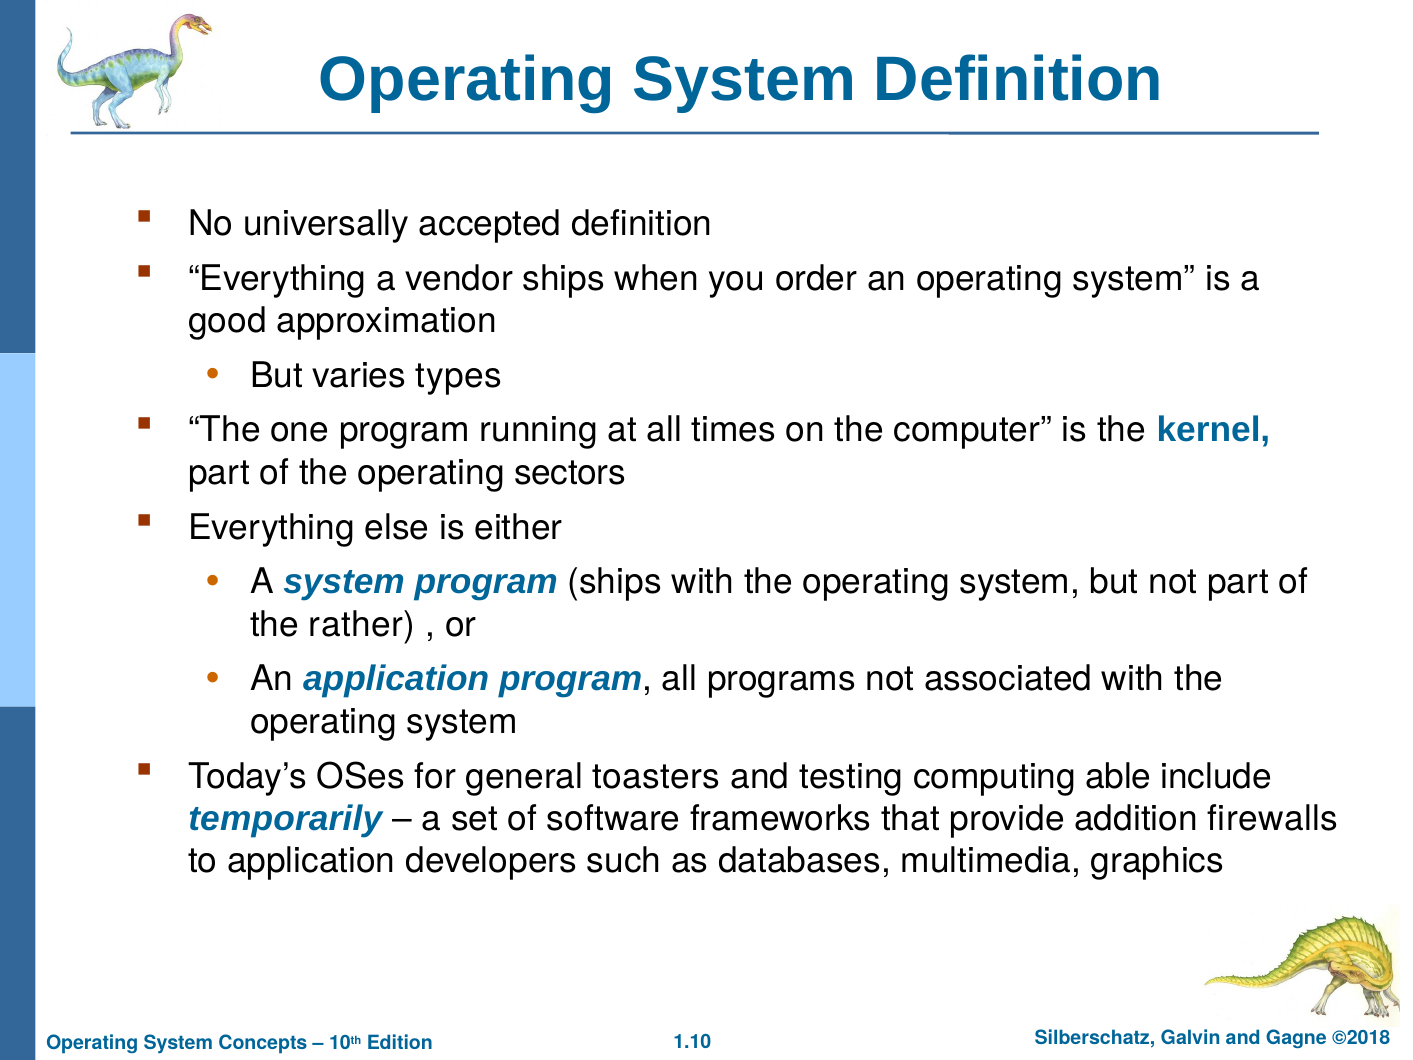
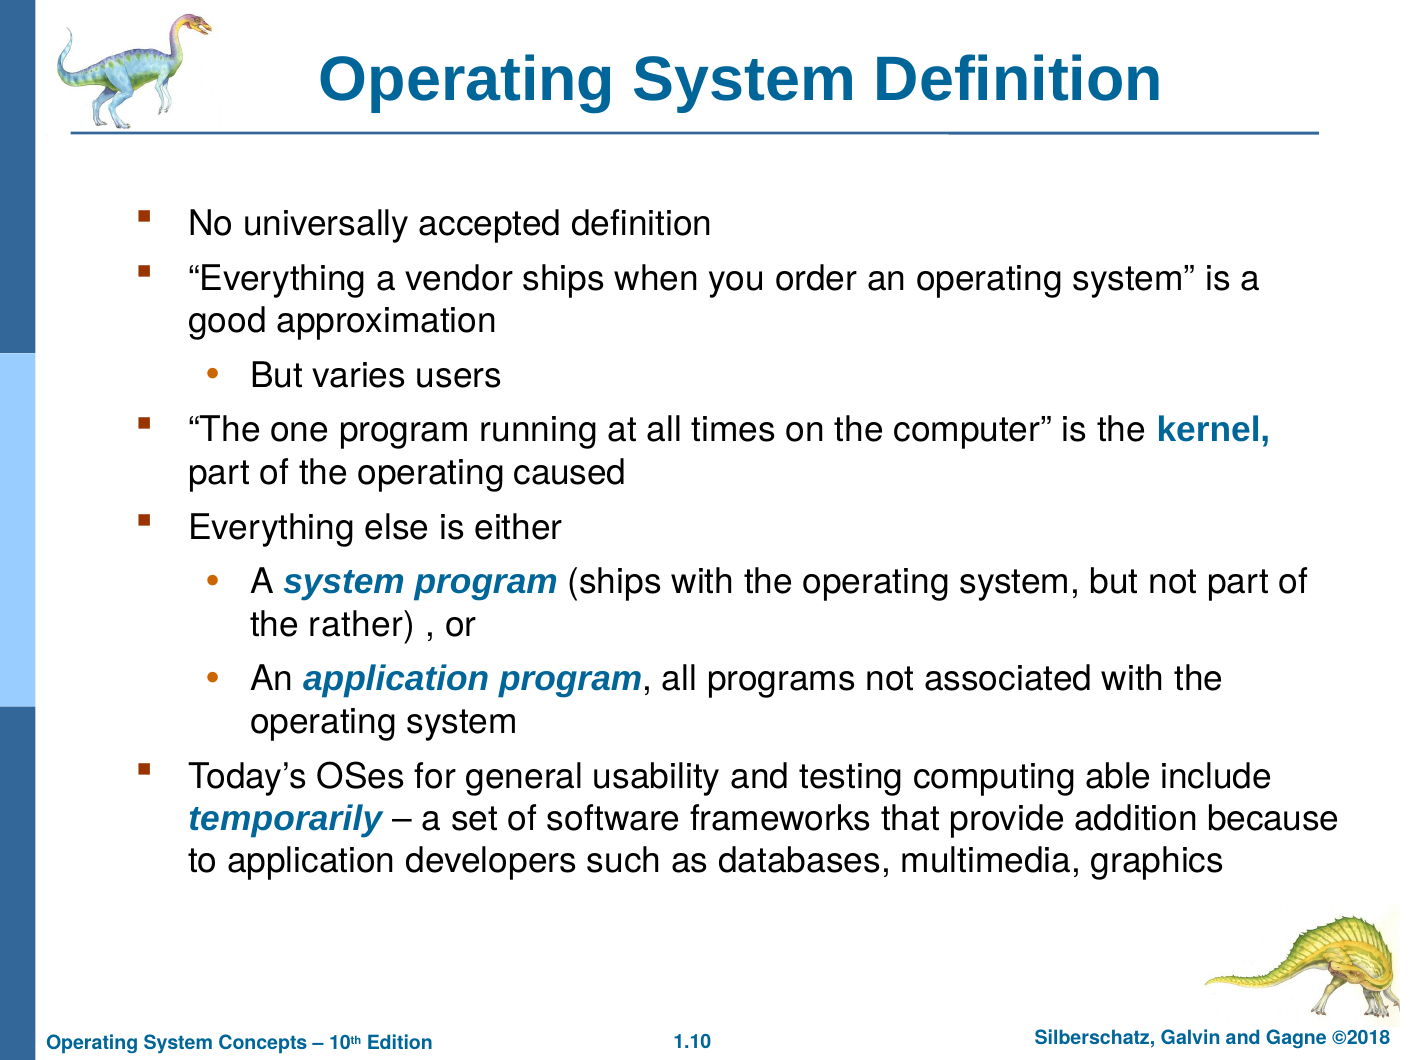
types: types -> users (459, 375)
sectors: sectors -> caused (570, 473)
toasters: toasters -> usability (657, 776)
firewalls: firewalls -> because (1273, 819)
